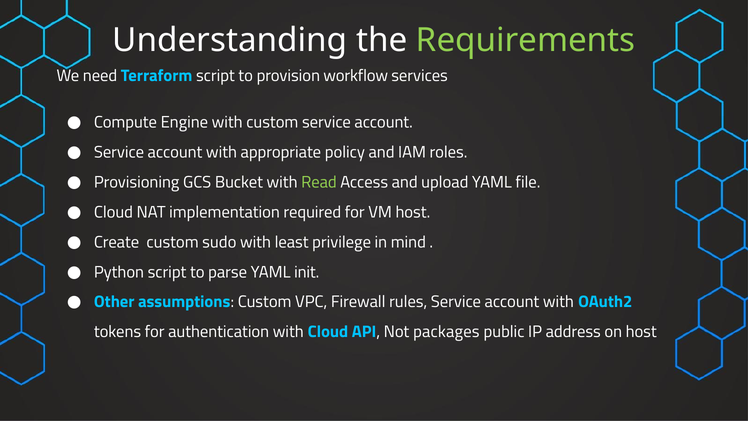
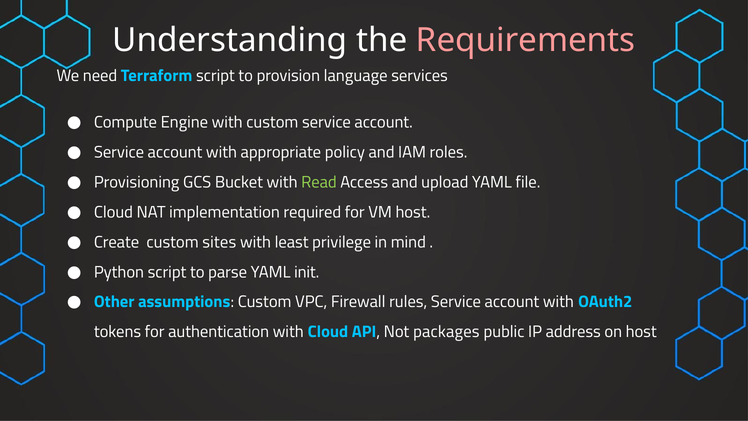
Requirements colour: light green -> pink (526, 40)
workflow: workflow -> language (356, 76)
sudo: sudo -> sites (219, 242)
